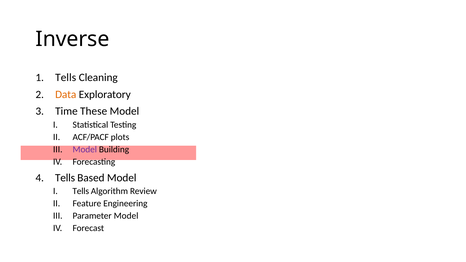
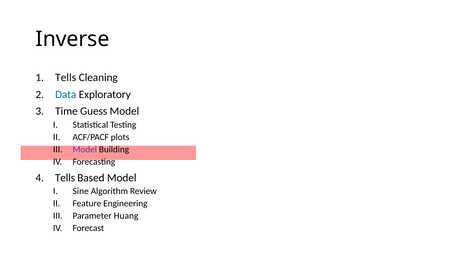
Data colour: orange -> blue (66, 94)
These: These -> Guess (94, 111)
Tells: Tells -> Sine (81, 191)
Parameter Model: Model -> Huang (126, 216)
